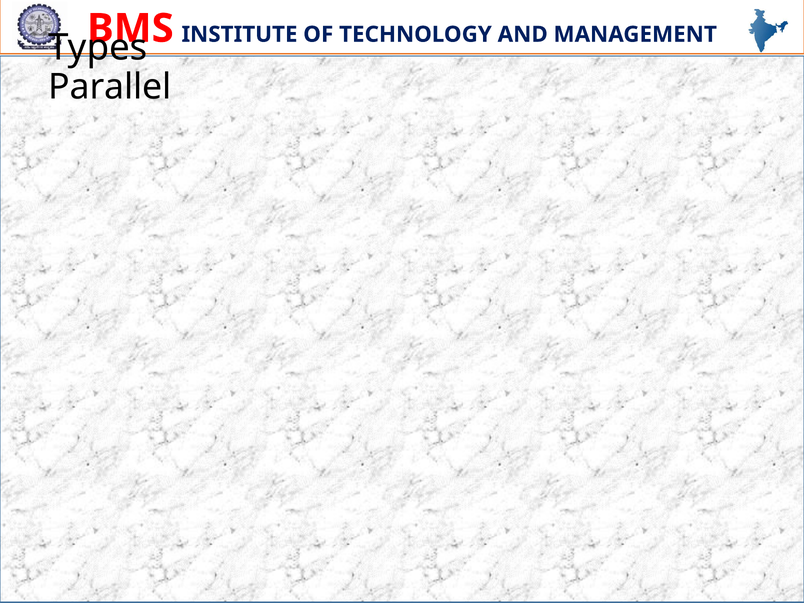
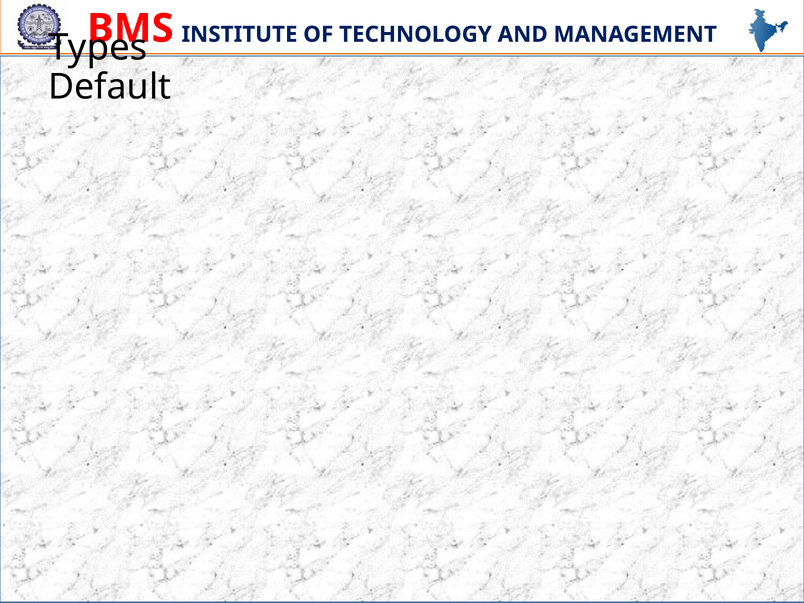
Parallel: Parallel -> Default (110, 87)
